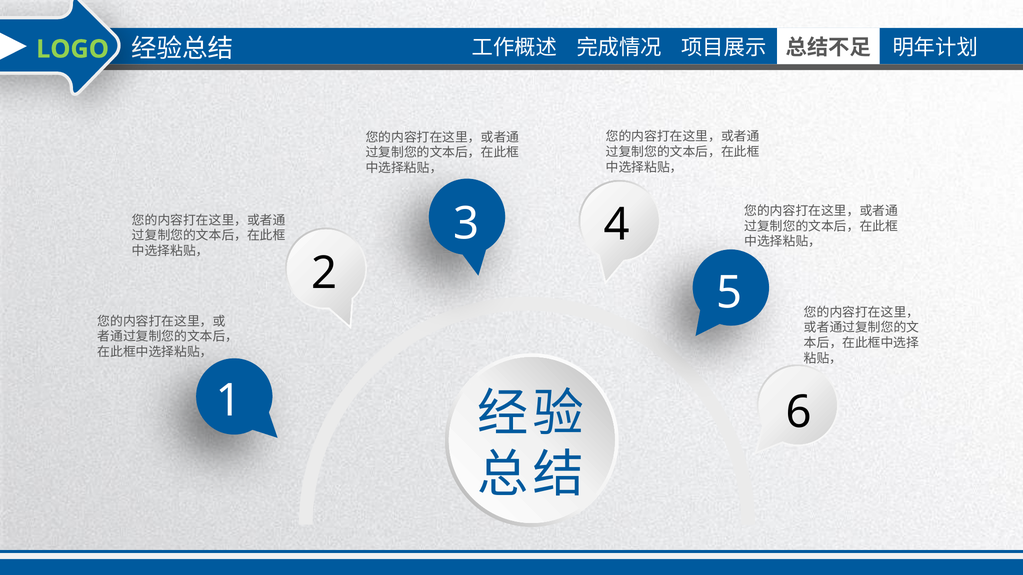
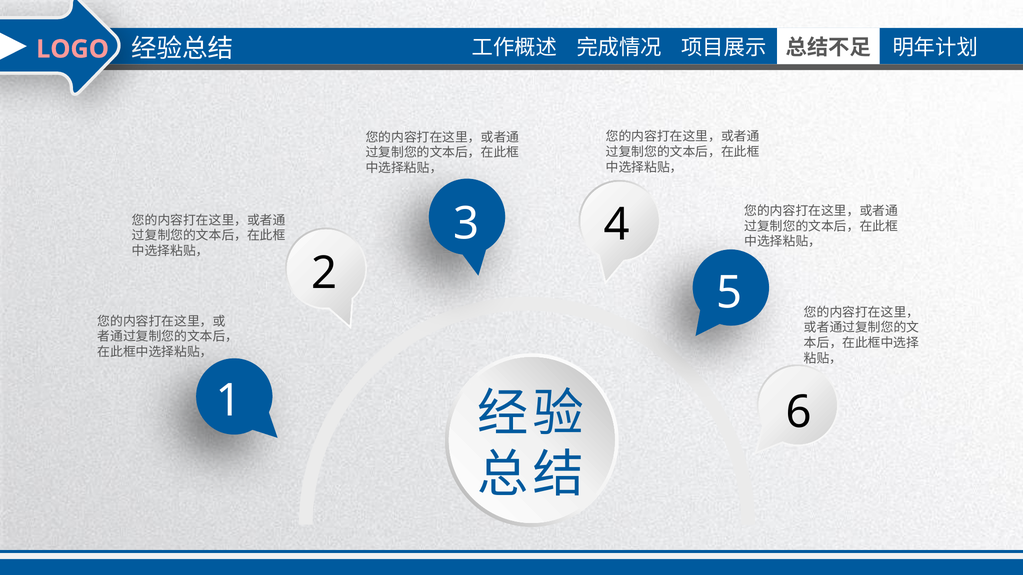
LOGO colour: light green -> pink (73, 49)
